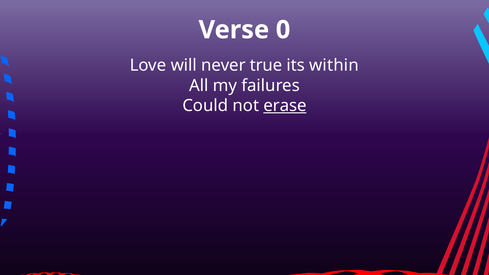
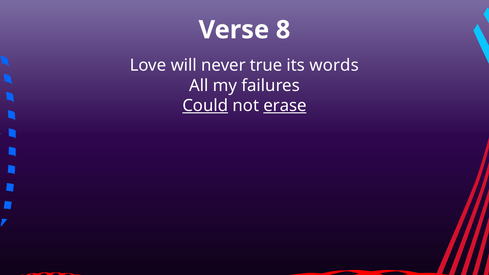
0: 0 -> 8 (283, 30)
within: within -> words (334, 65)
Could underline: none -> present (205, 106)
